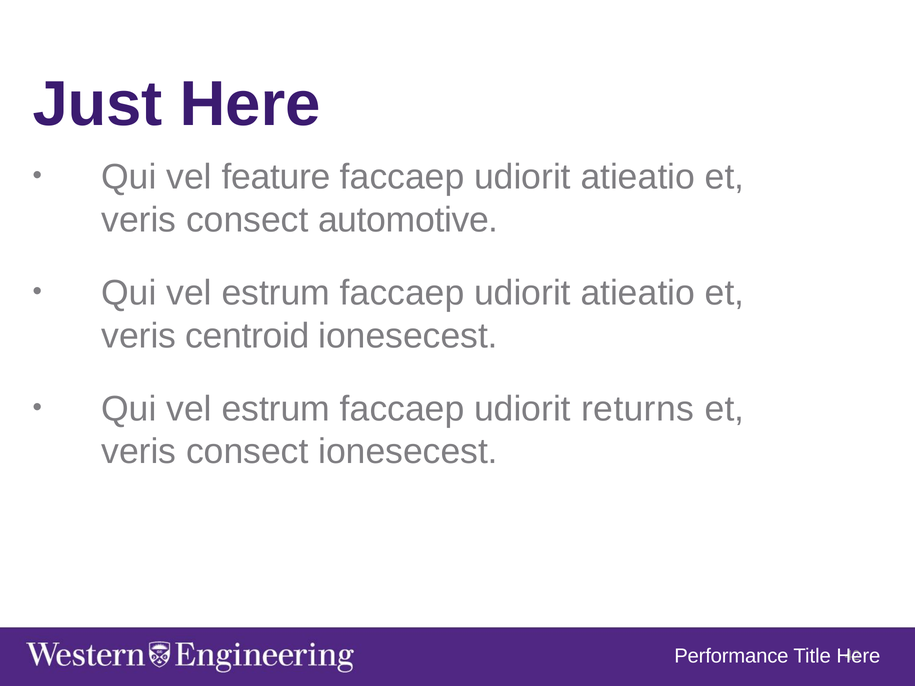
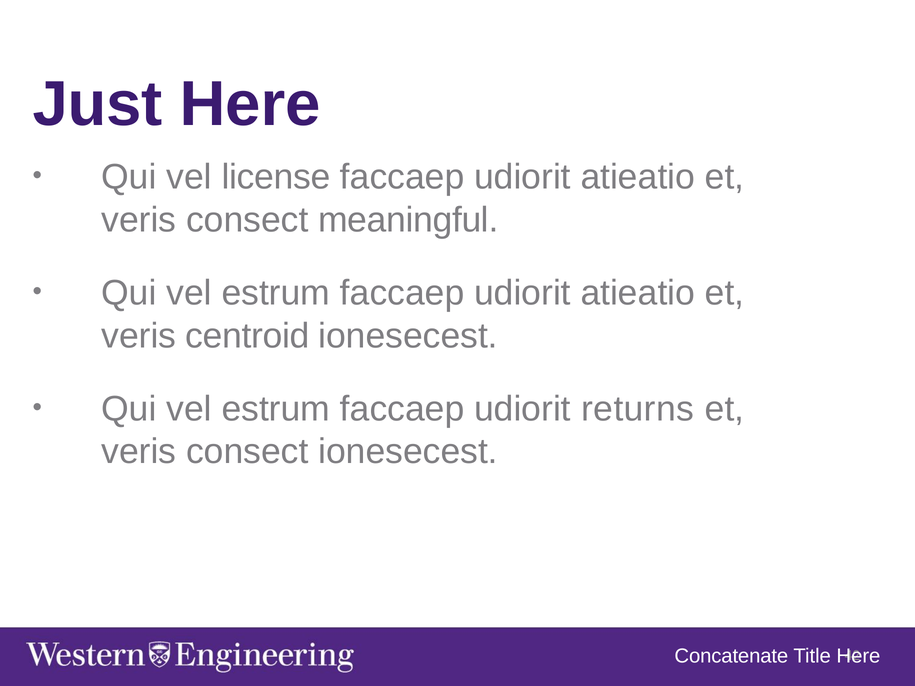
feature: feature -> license (276, 177)
automotive: automotive -> meaningful (408, 220)
Performance: Performance -> Concatenate (731, 656)
